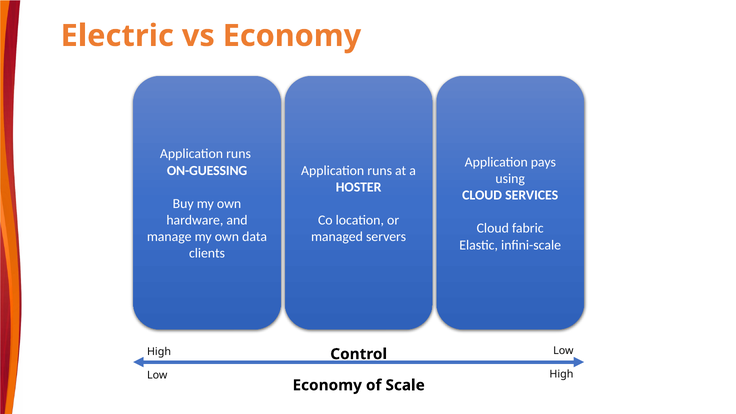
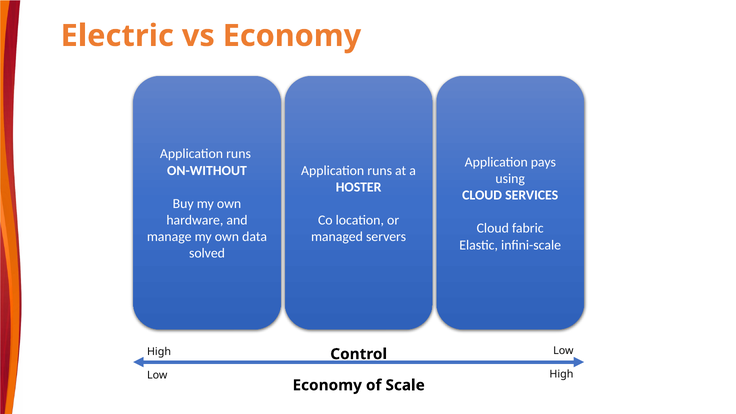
ON-GUESSING: ON-GUESSING -> ON-WITHOUT (207, 170)
clients: clients -> solved (207, 253)
